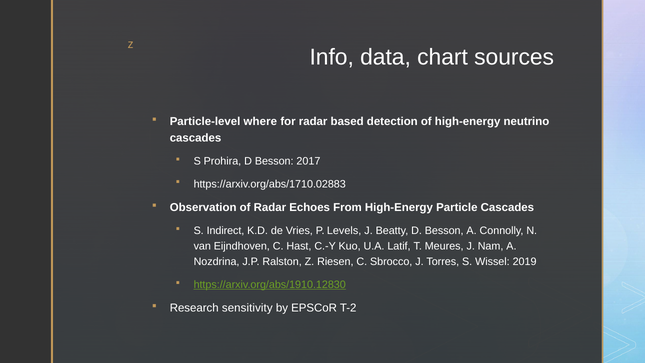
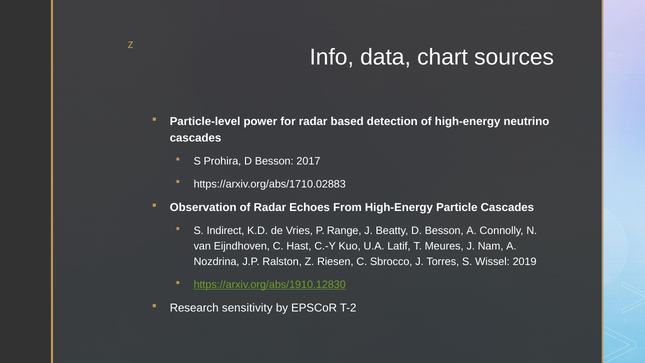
where: where -> power (260, 121)
Levels: Levels -> Range (344, 231)
